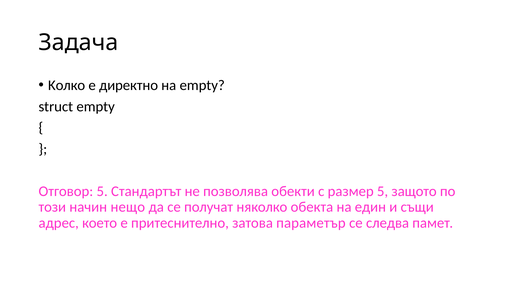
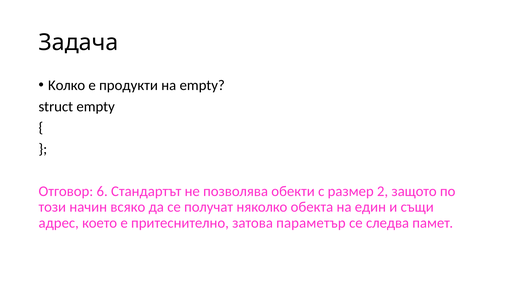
директно: директно -> продукти (129, 86)
Отговор 5: 5 -> 6 (102, 192)
размер 5: 5 -> 2 (383, 192)
нещо: нещо -> всяко (128, 208)
